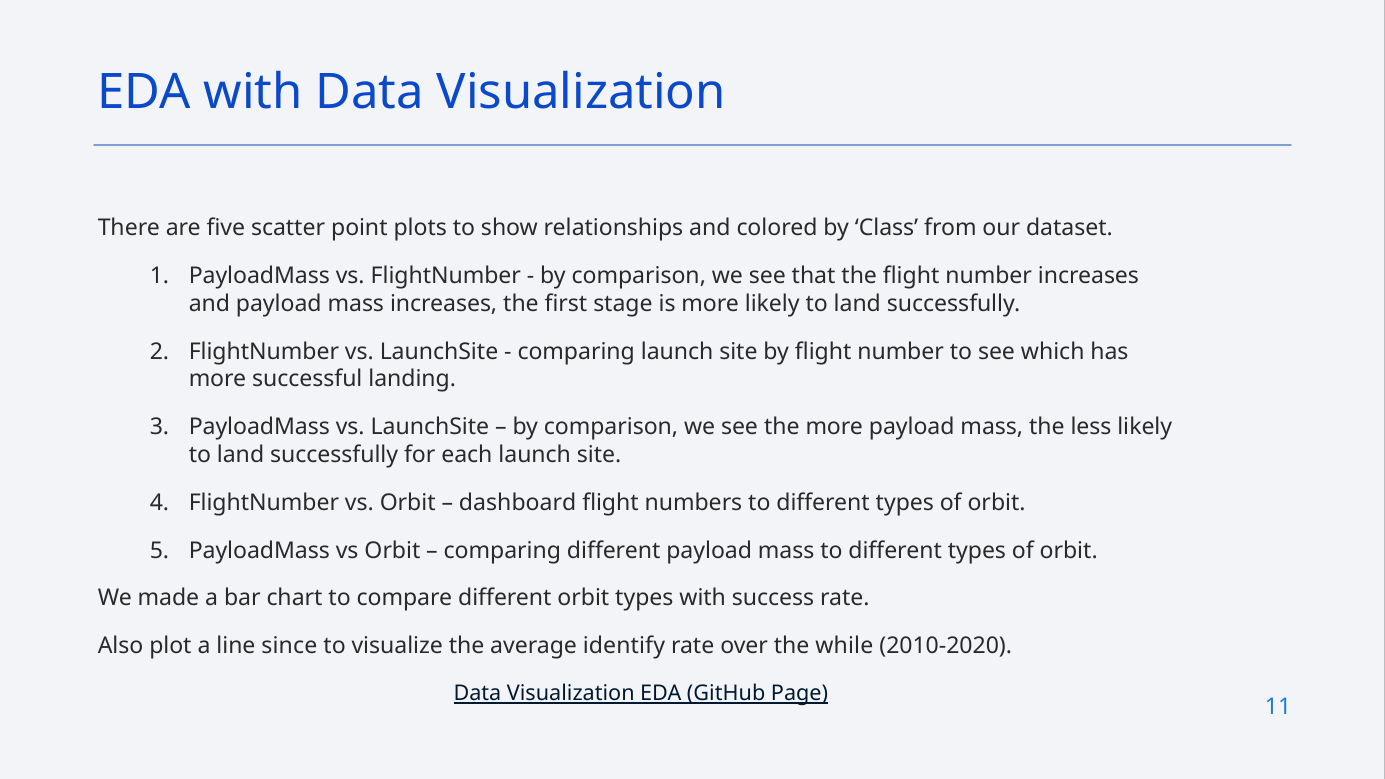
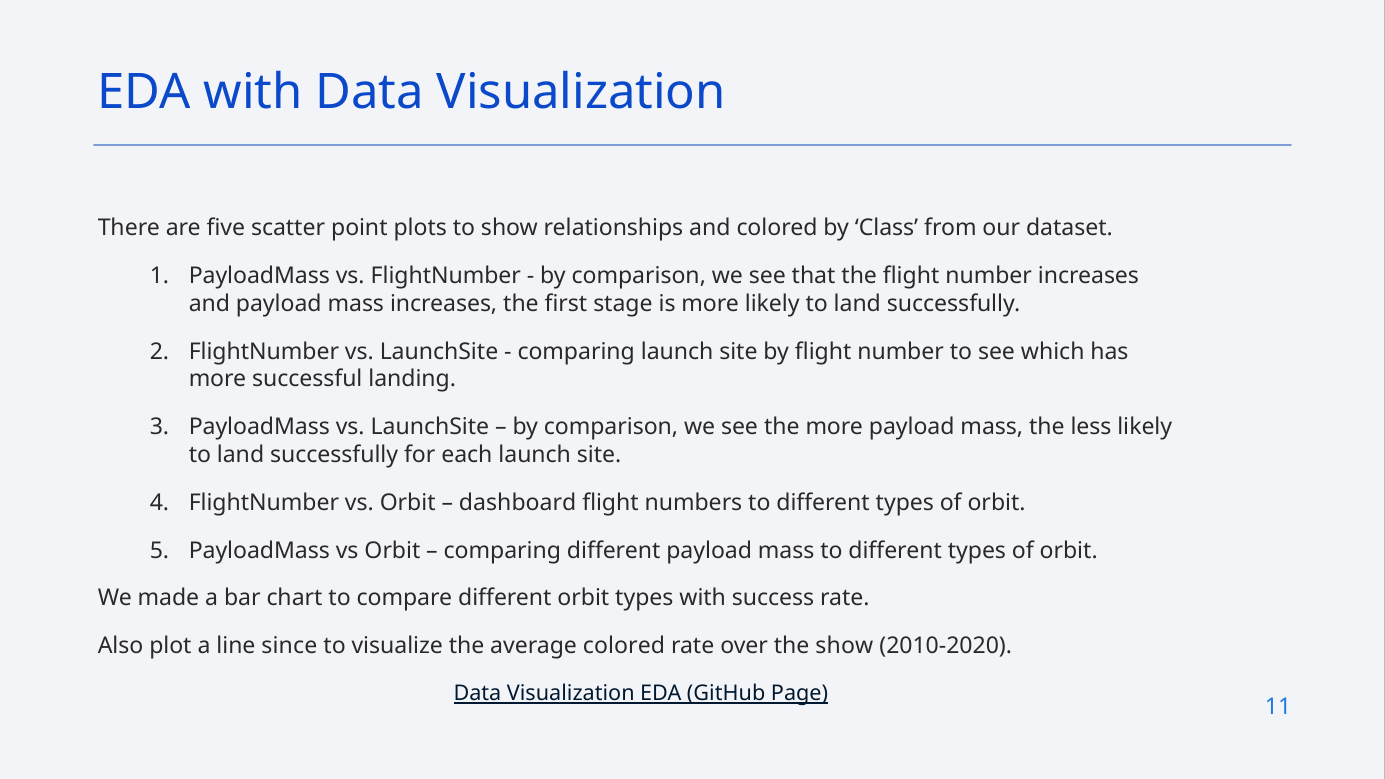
average identify: identify -> colored (624, 646)
the while: while -> show (844, 646)
